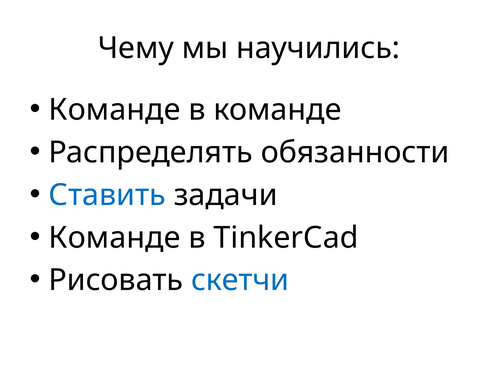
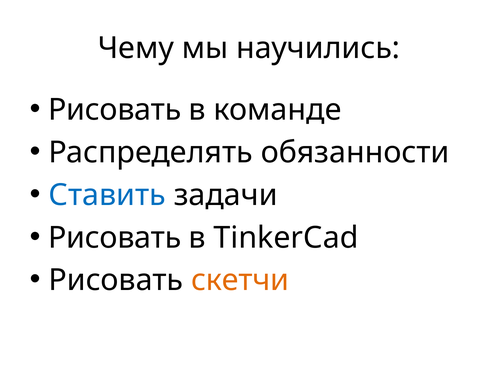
Команде: Команде -> Рисовать (115, 110)
Команде: Команде -> Рисовать (115, 238)
скетчи colour: blue -> orange (240, 281)
